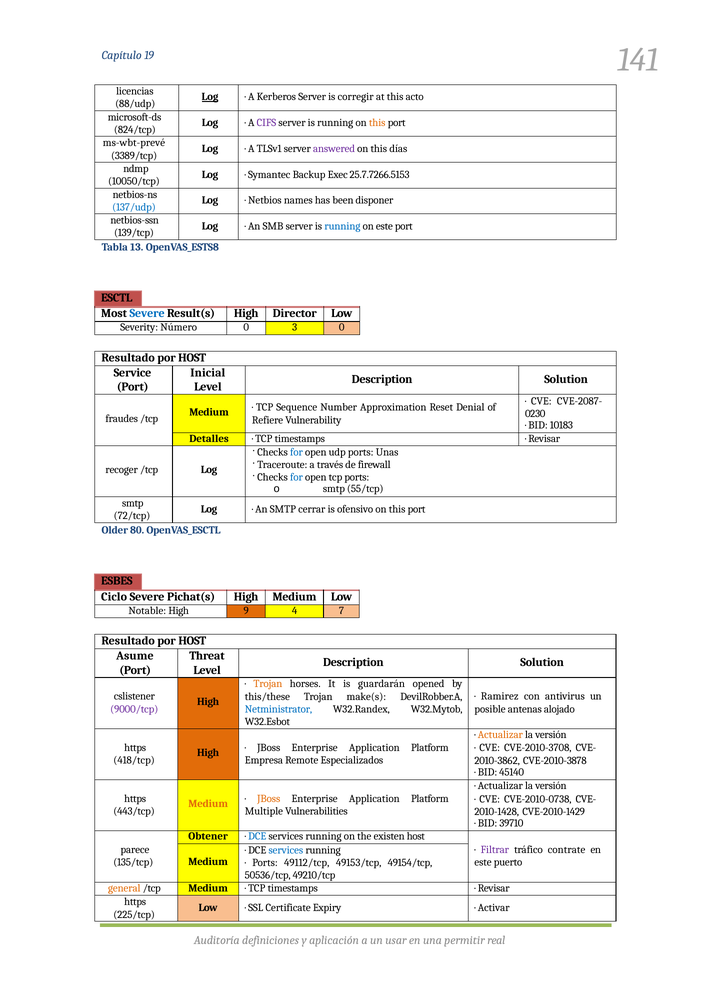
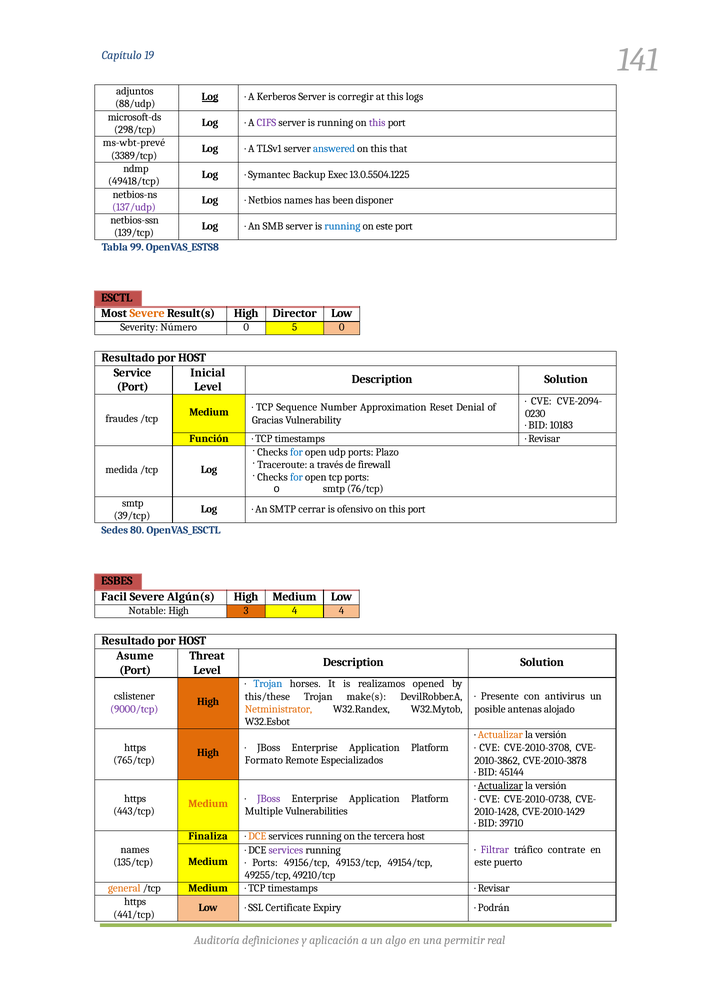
licencias: licencias -> adjuntos (135, 91)
acto: acto -> logs (415, 97)
this colour: orange -> purple (377, 123)
824/tcp: 824/tcp -> 298/tcp (135, 130)
answered colour: purple -> blue (334, 148)
días: días -> that (398, 148)
25.7.7266.5153: 25.7.7266.5153 -> 13.0.5504.1225 (380, 174)
10050/tcp: 10050/tcp -> 49418/tcp (134, 181)
137/udp colour: blue -> purple (134, 207)
13: 13 -> 99 (137, 247)
Severe colour: blue -> orange (147, 313)
3: 3 -> 5 (295, 327)
CVE-2087-: CVE-2087- -> CVE-2094- (580, 401)
Refiere: Refiere -> Gracias (268, 420)
Detalles: Detalles -> Función (209, 438)
Unas: Unas -> Plazo (387, 452)
recoger: recoger -> medida (122, 469)
55/tcp: 55/tcp -> 76/tcp (365, 488)
72/tcp: 72/tcp -> 39/tcp (132, 515)
Older: Older -> Sedes (115, 530)
Ciclo: Ciclo -> Facil (114, 596)
Pichat(s: Pichat(s -> Algún(s (191, 596)
9: 9 -> 3 (246, 610)
4 7: 7 -> 4 (342, 610)
Trojan colour: orange -> blue (268, 683)
guardarán: guardarán -> realizamos (382, 683)
Ramirez: Ramirez -> Presente (500, 696)
Netministrator colour: blue -> orange (279, 709)
418/tcp: 418/tcp -> 765/tcp (134, 760)
Empresa: Empresa -> Formato (264, 760)
45140: 45140 -> 45144 (512, 771)
Actualizar underline: none -> present (500, 785)
JBoss colour: orange -> purple (269, 798)
Obtener: Obtener -> Finaliza (208, 836)
DCE colour: blue -> orange (257, 836)
existen: existen -> tercera (389, 836)
parece: parece -> names (135, 849)
services colour: blue -> purple (286, 849)
49112/tcp: 49112/tcp -> 49156/tcp (307, 862)
50536/tcp: 50536/tcp -> 49255/tcp (268, 874)
Activar: Activar -> Podrán (494, 907)
225/tcp: 225/tcp -> 441/tcp (134, 914)
usar: usar -> algo (396, 940)
